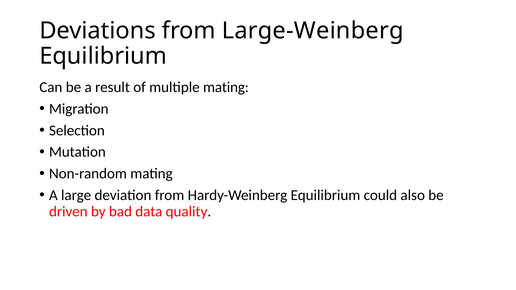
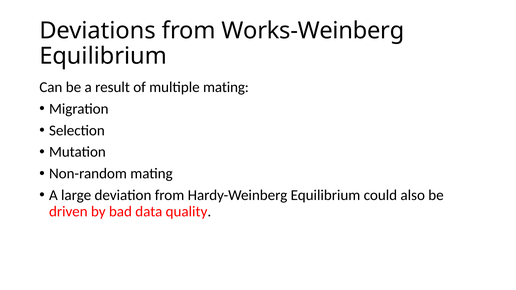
Large-Weinberg: Large-Weinberg -> Works-Weinberg (313, 31)
